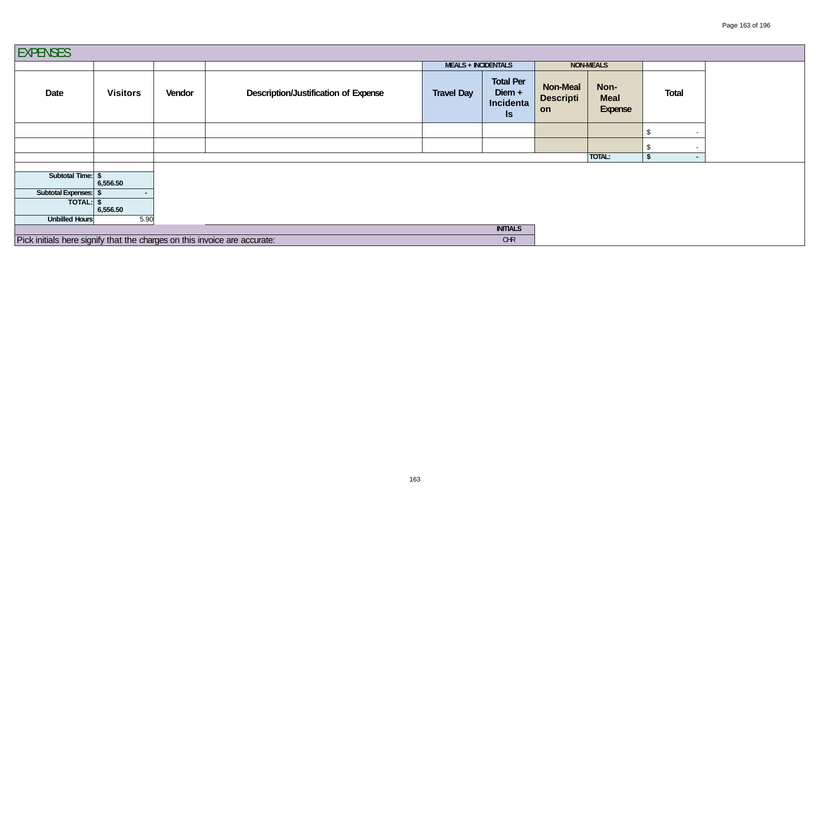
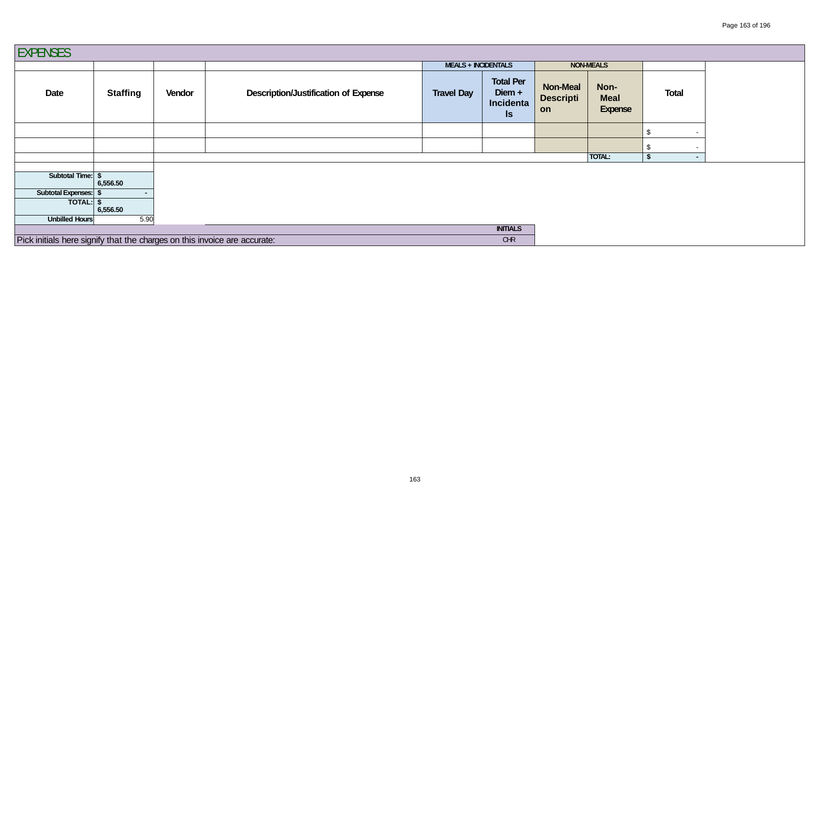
Visitors: Visitors -> Staffing (124, 93)
